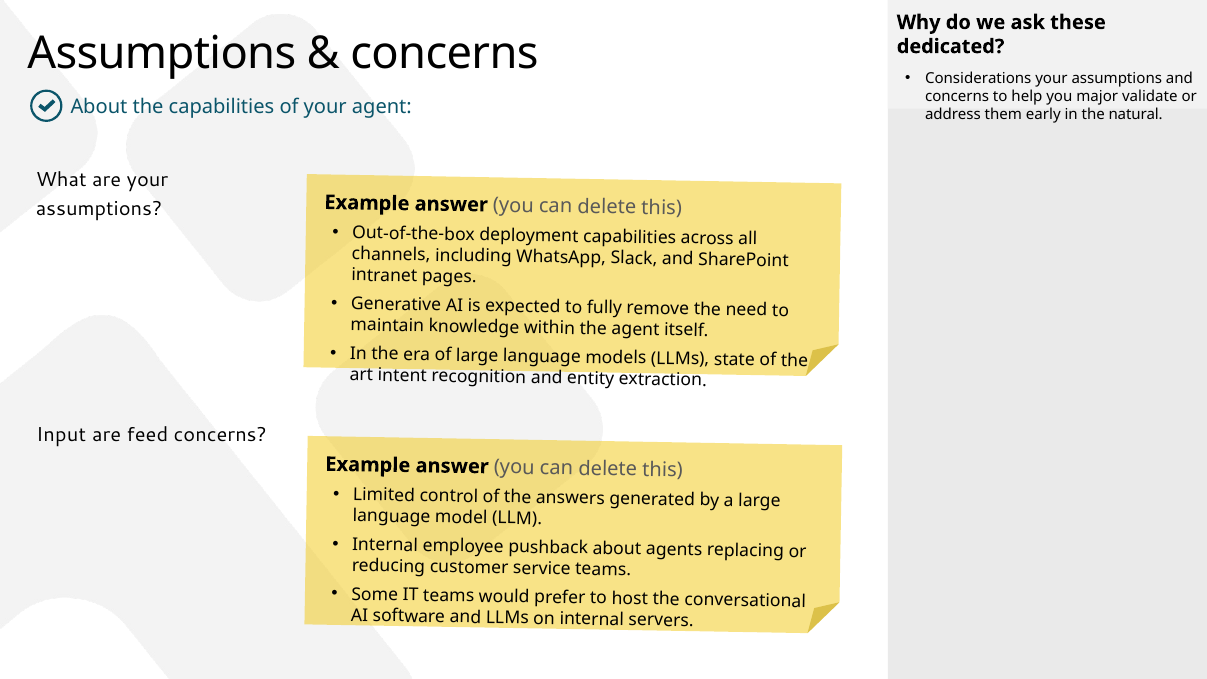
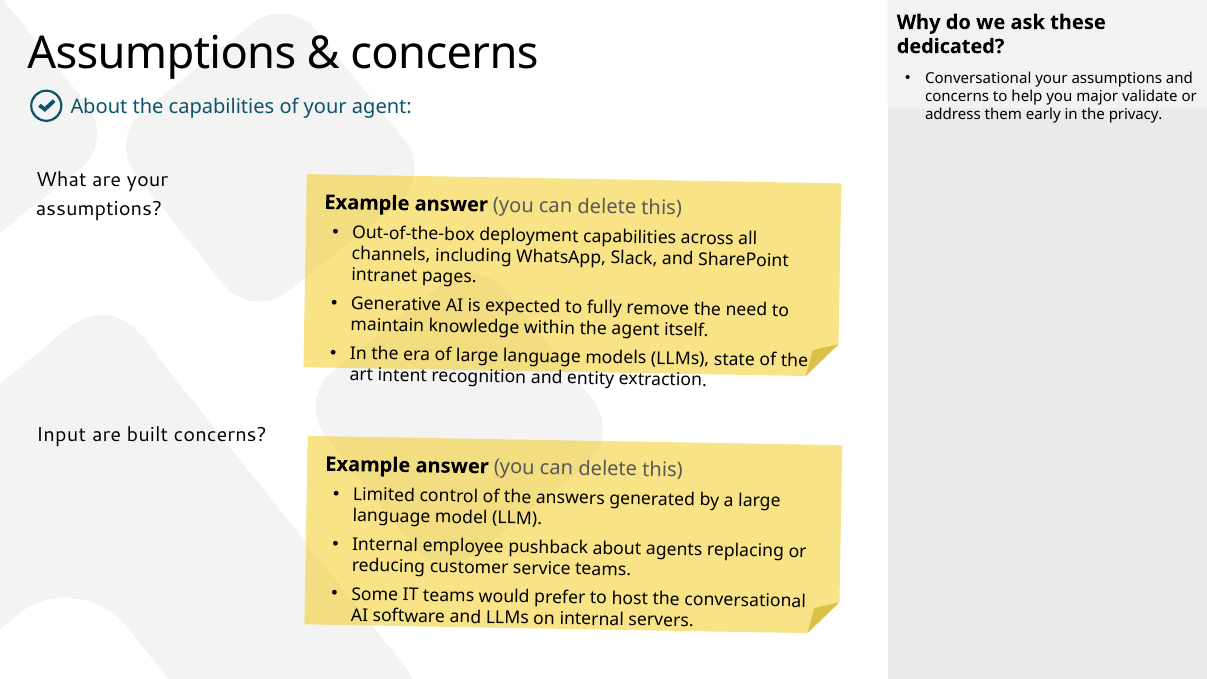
Considerations: Considerations -> Conversational (978, 79)
natural: natural -> privacy (1136, 115)
feed: feed -> built (147, 435)
